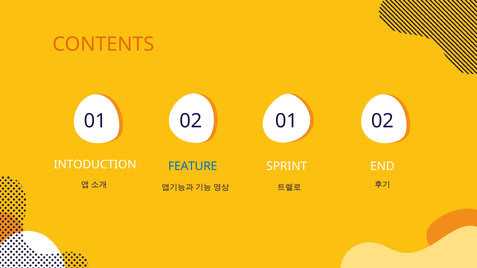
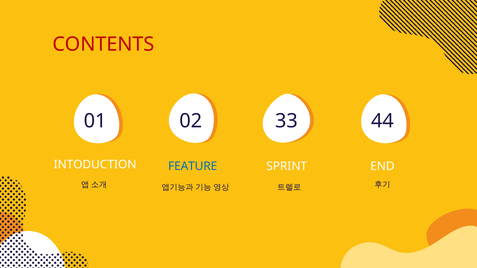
CONTENTS colour: orange -> red (103, 44)
02 01: 01 -> 33 (287, 121)
01 02: 02 -> 44 (382, 121)
